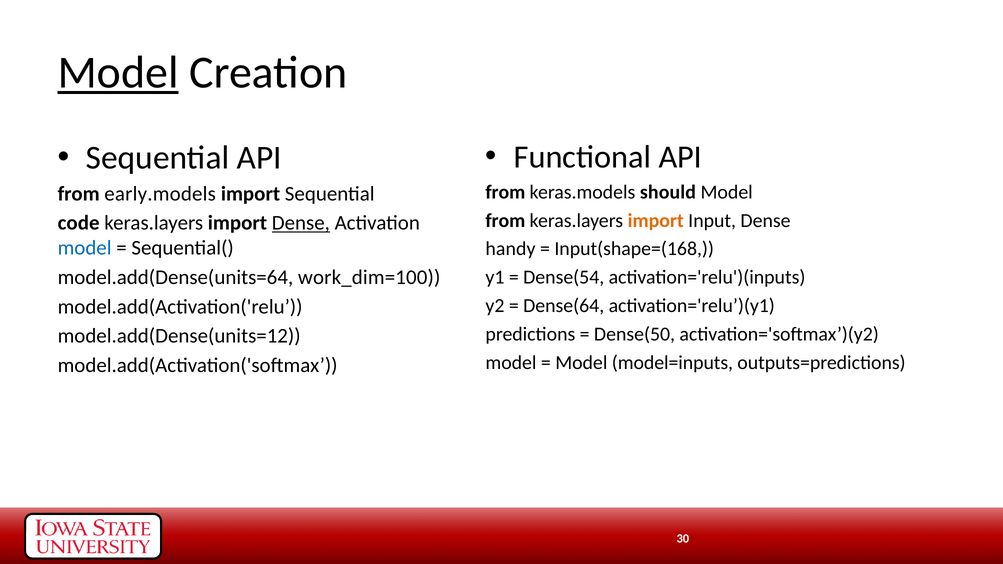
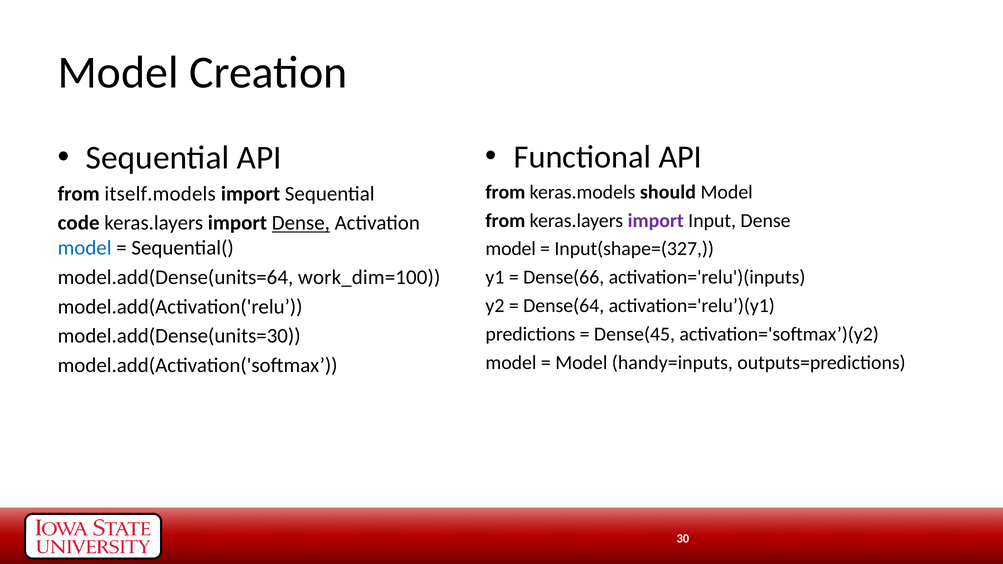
Model underline: present -> none (118, 73)
early.models: early.models -> itself.models (160, 194)
import colour: orange -> purple (656, 221)
handy: handy -> model (511, 249)
Input(shape=(168: Input(shape=(168 -> Input(shape=(327 (634, 249)
Dense(54: Dense(54 -> Dense(66 (564, 277)
Dense(50: Dense(50 -> Dense(45 (635, 334)
model.add(Dense(units=12: model.add(Dense(units=12 -> model.add(Dense(units=30 (179, 336)
model=inputs: model=inputs -> handy=inputs (672, 363)
